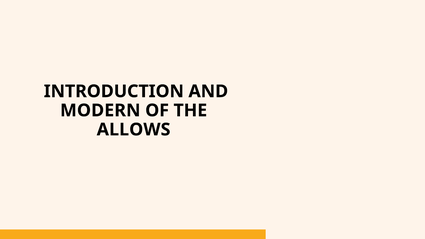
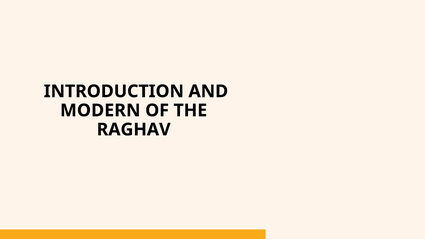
ALLOWS: ALLOWS -> RAGHAV (134, 130)
